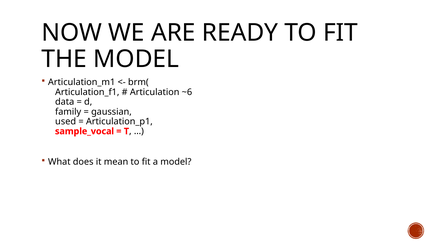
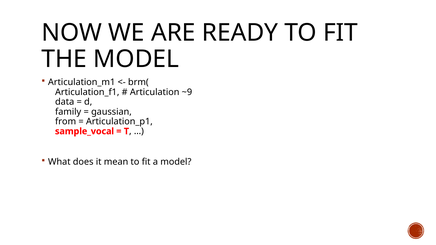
~6: ~6 -> ~9 (187, 92)
used: used -> from (66, 122)
